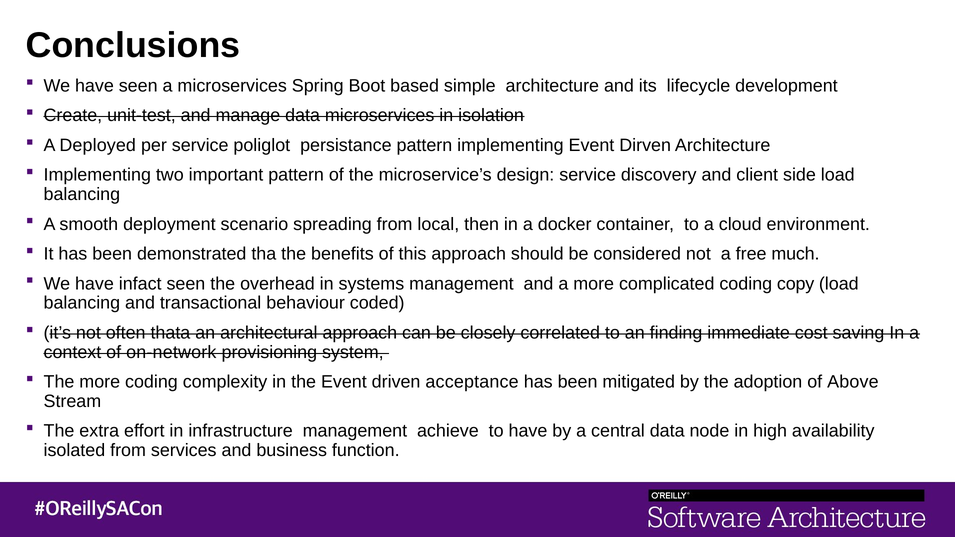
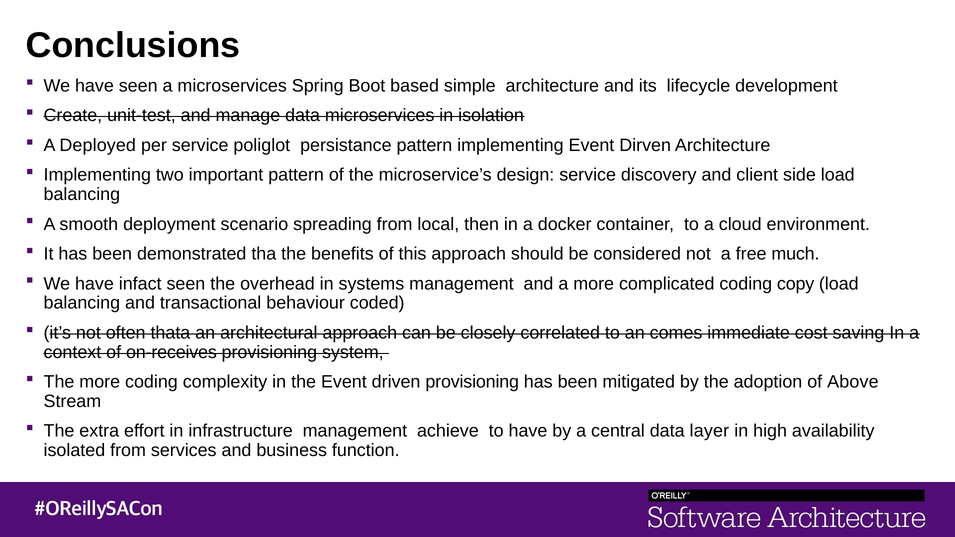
finding: finding -> comes (676, 333)
on-network: on-network -> on-receives (171, 352)
driven acceptance: acceptance -> provisioning (472, 382)
node: node -> layer (709, 431)
